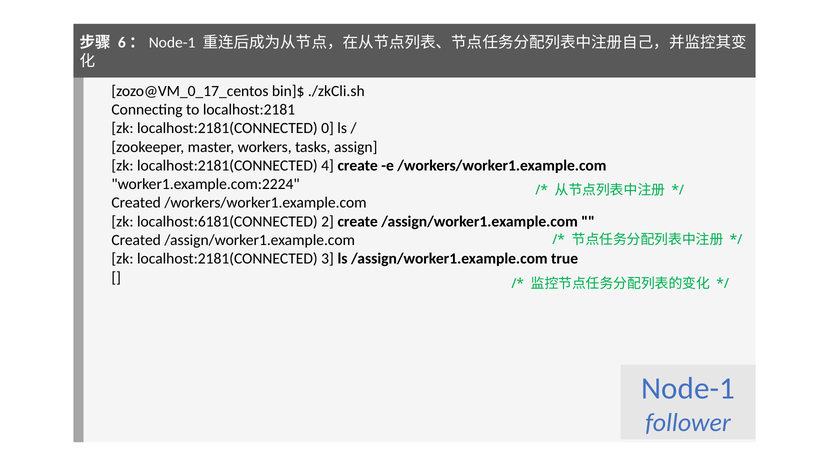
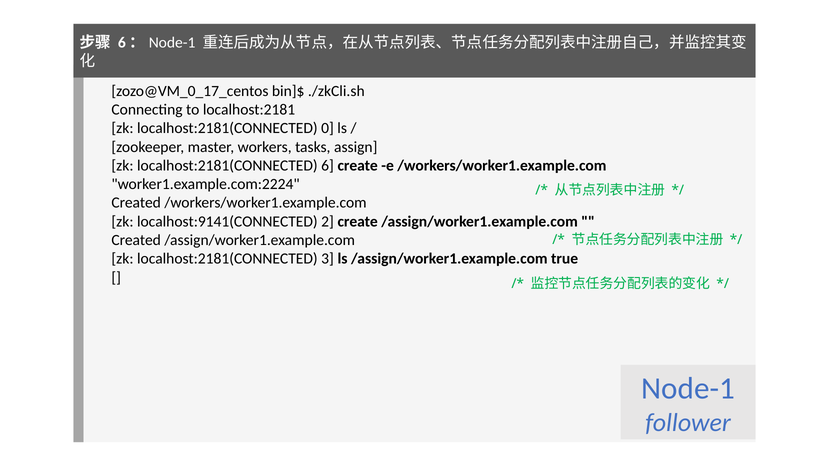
4: 4 -> 6 (328, 166)
localhost:6181(CONNECTED: localhost:6181(CONNECTED -> localhost:9141(CONNECTED (227, 222)
